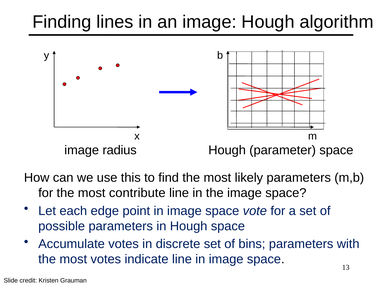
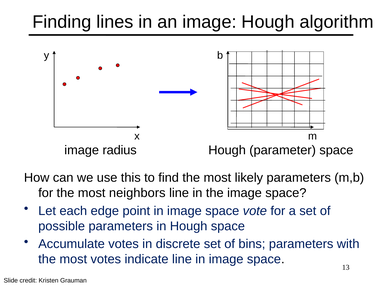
contribute: contribute -> neighbors (137, 193)
